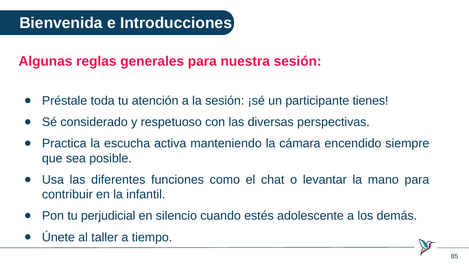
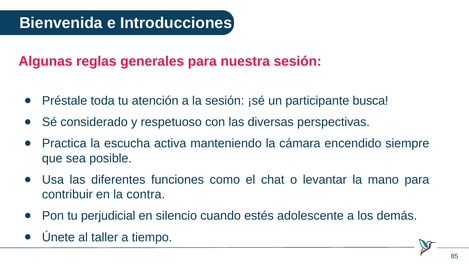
tienes: tienes -> busca (370, 101)
infantil: infantil -> contra (146, 194)
